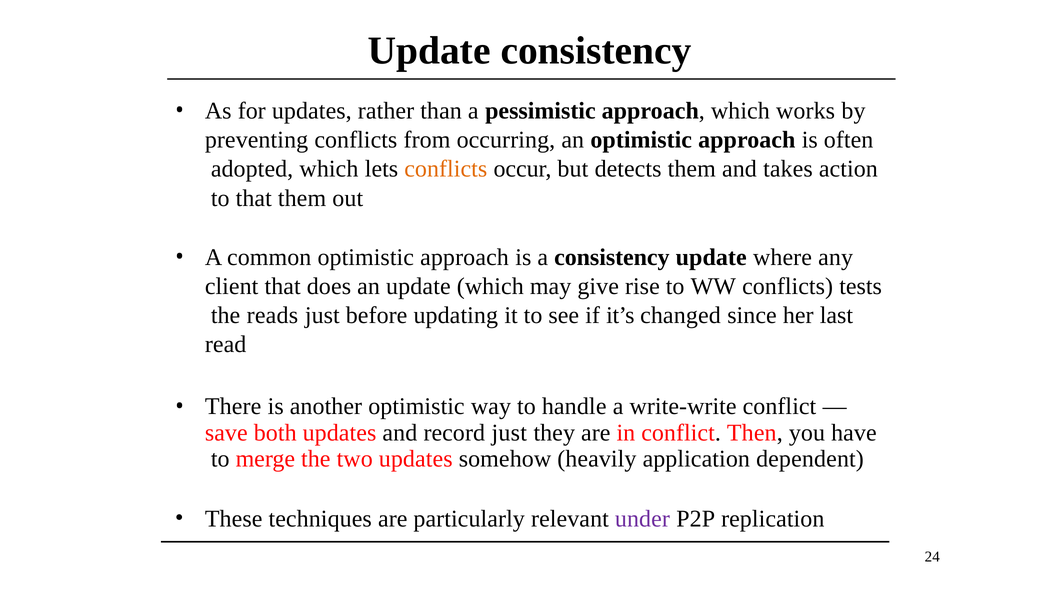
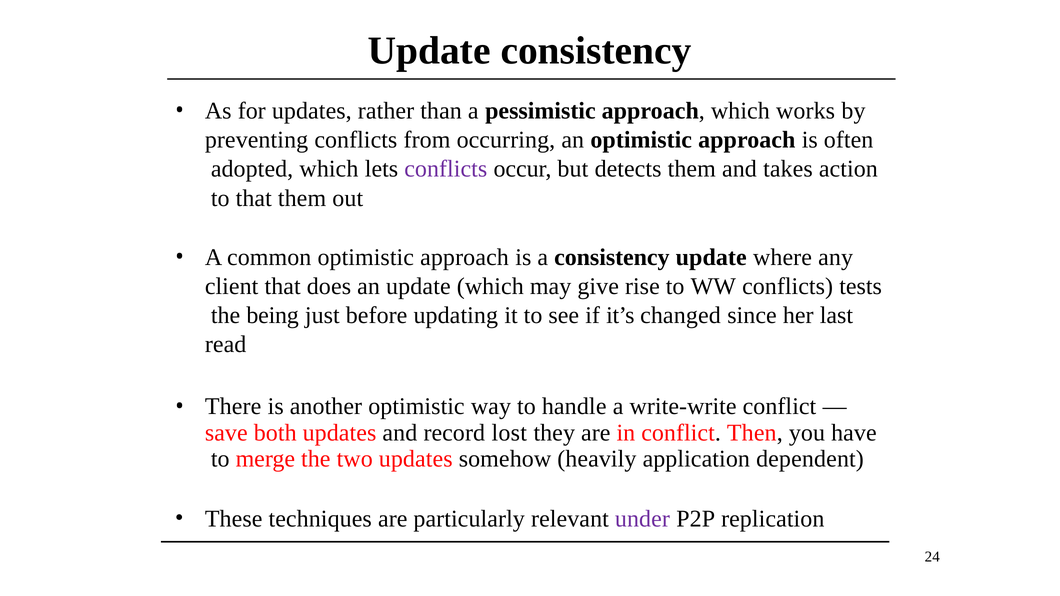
conflicts colour: orange -> purple (446, 169)
reads: reads -> being (273, 316)
record just: just -> lost (509, 433)
